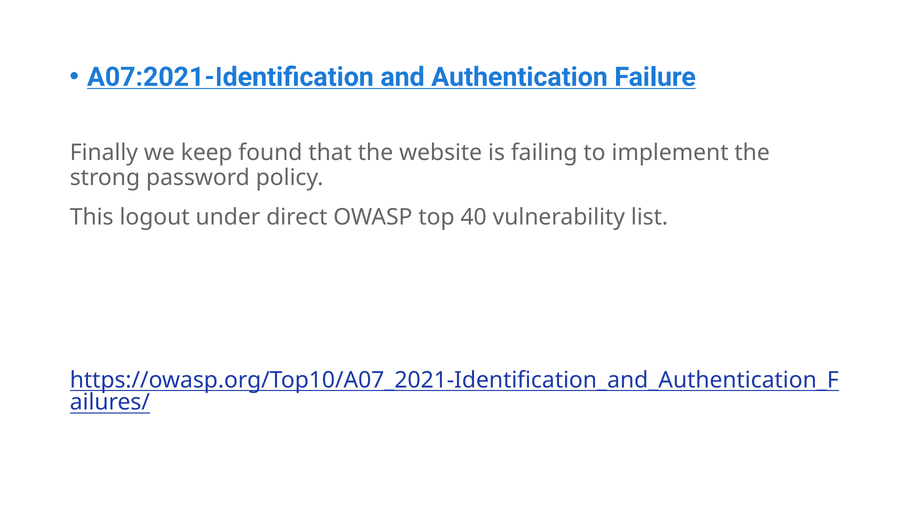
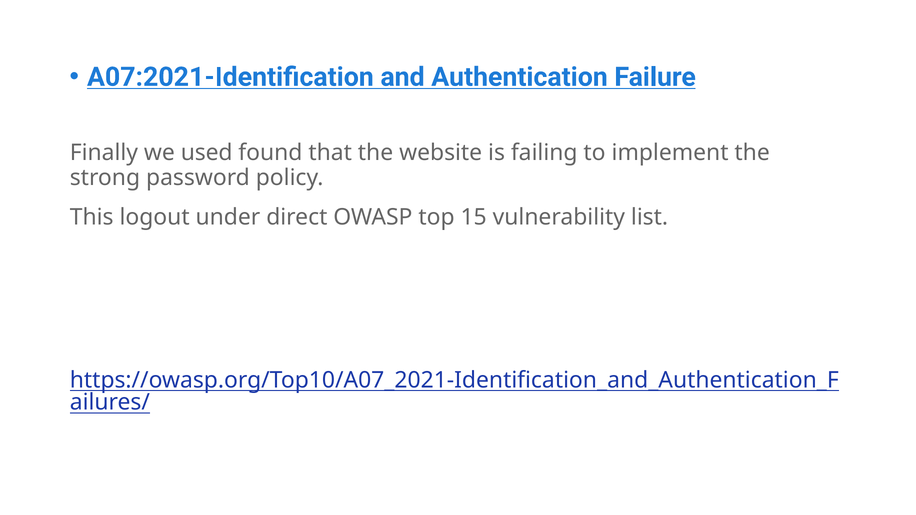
keep: keep -> used (207, 153)
40: 40 -> 15 (474, 218)
